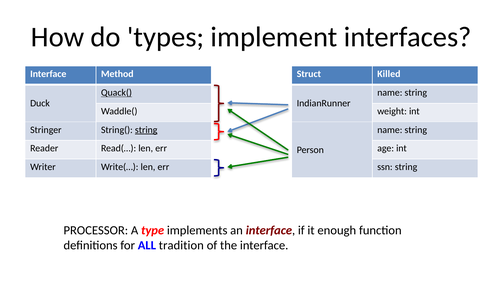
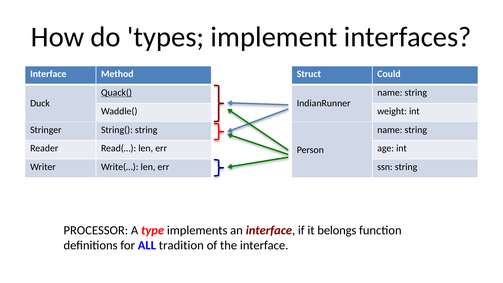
Killed: Killed -> Could (389, 74)
string underline: present -> none (146, 130)
enough: enough -> belongs (337, 230)
